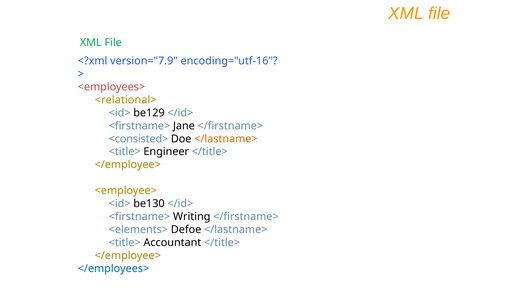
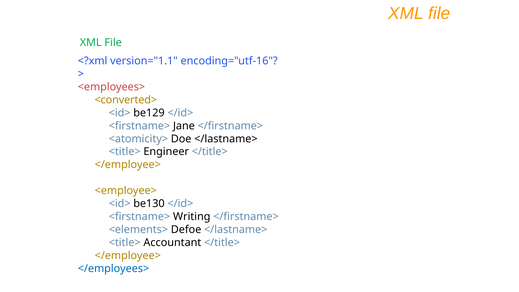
version="7.9: version="7.9 -> version="1.1 (144, 61)
<relational>: <relational> -> <converted> (126, 100)
<consisted>: <consisted> -> <atomicity> (138, 139)
</lastname> colour: orange -> black (226, 139)
